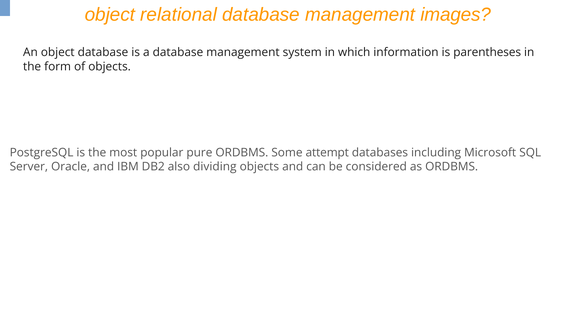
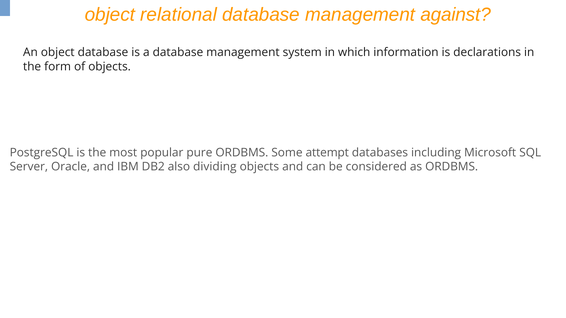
images: images -> against (456, 15)
parentheses: parentheses -> declarations (487, 52)
